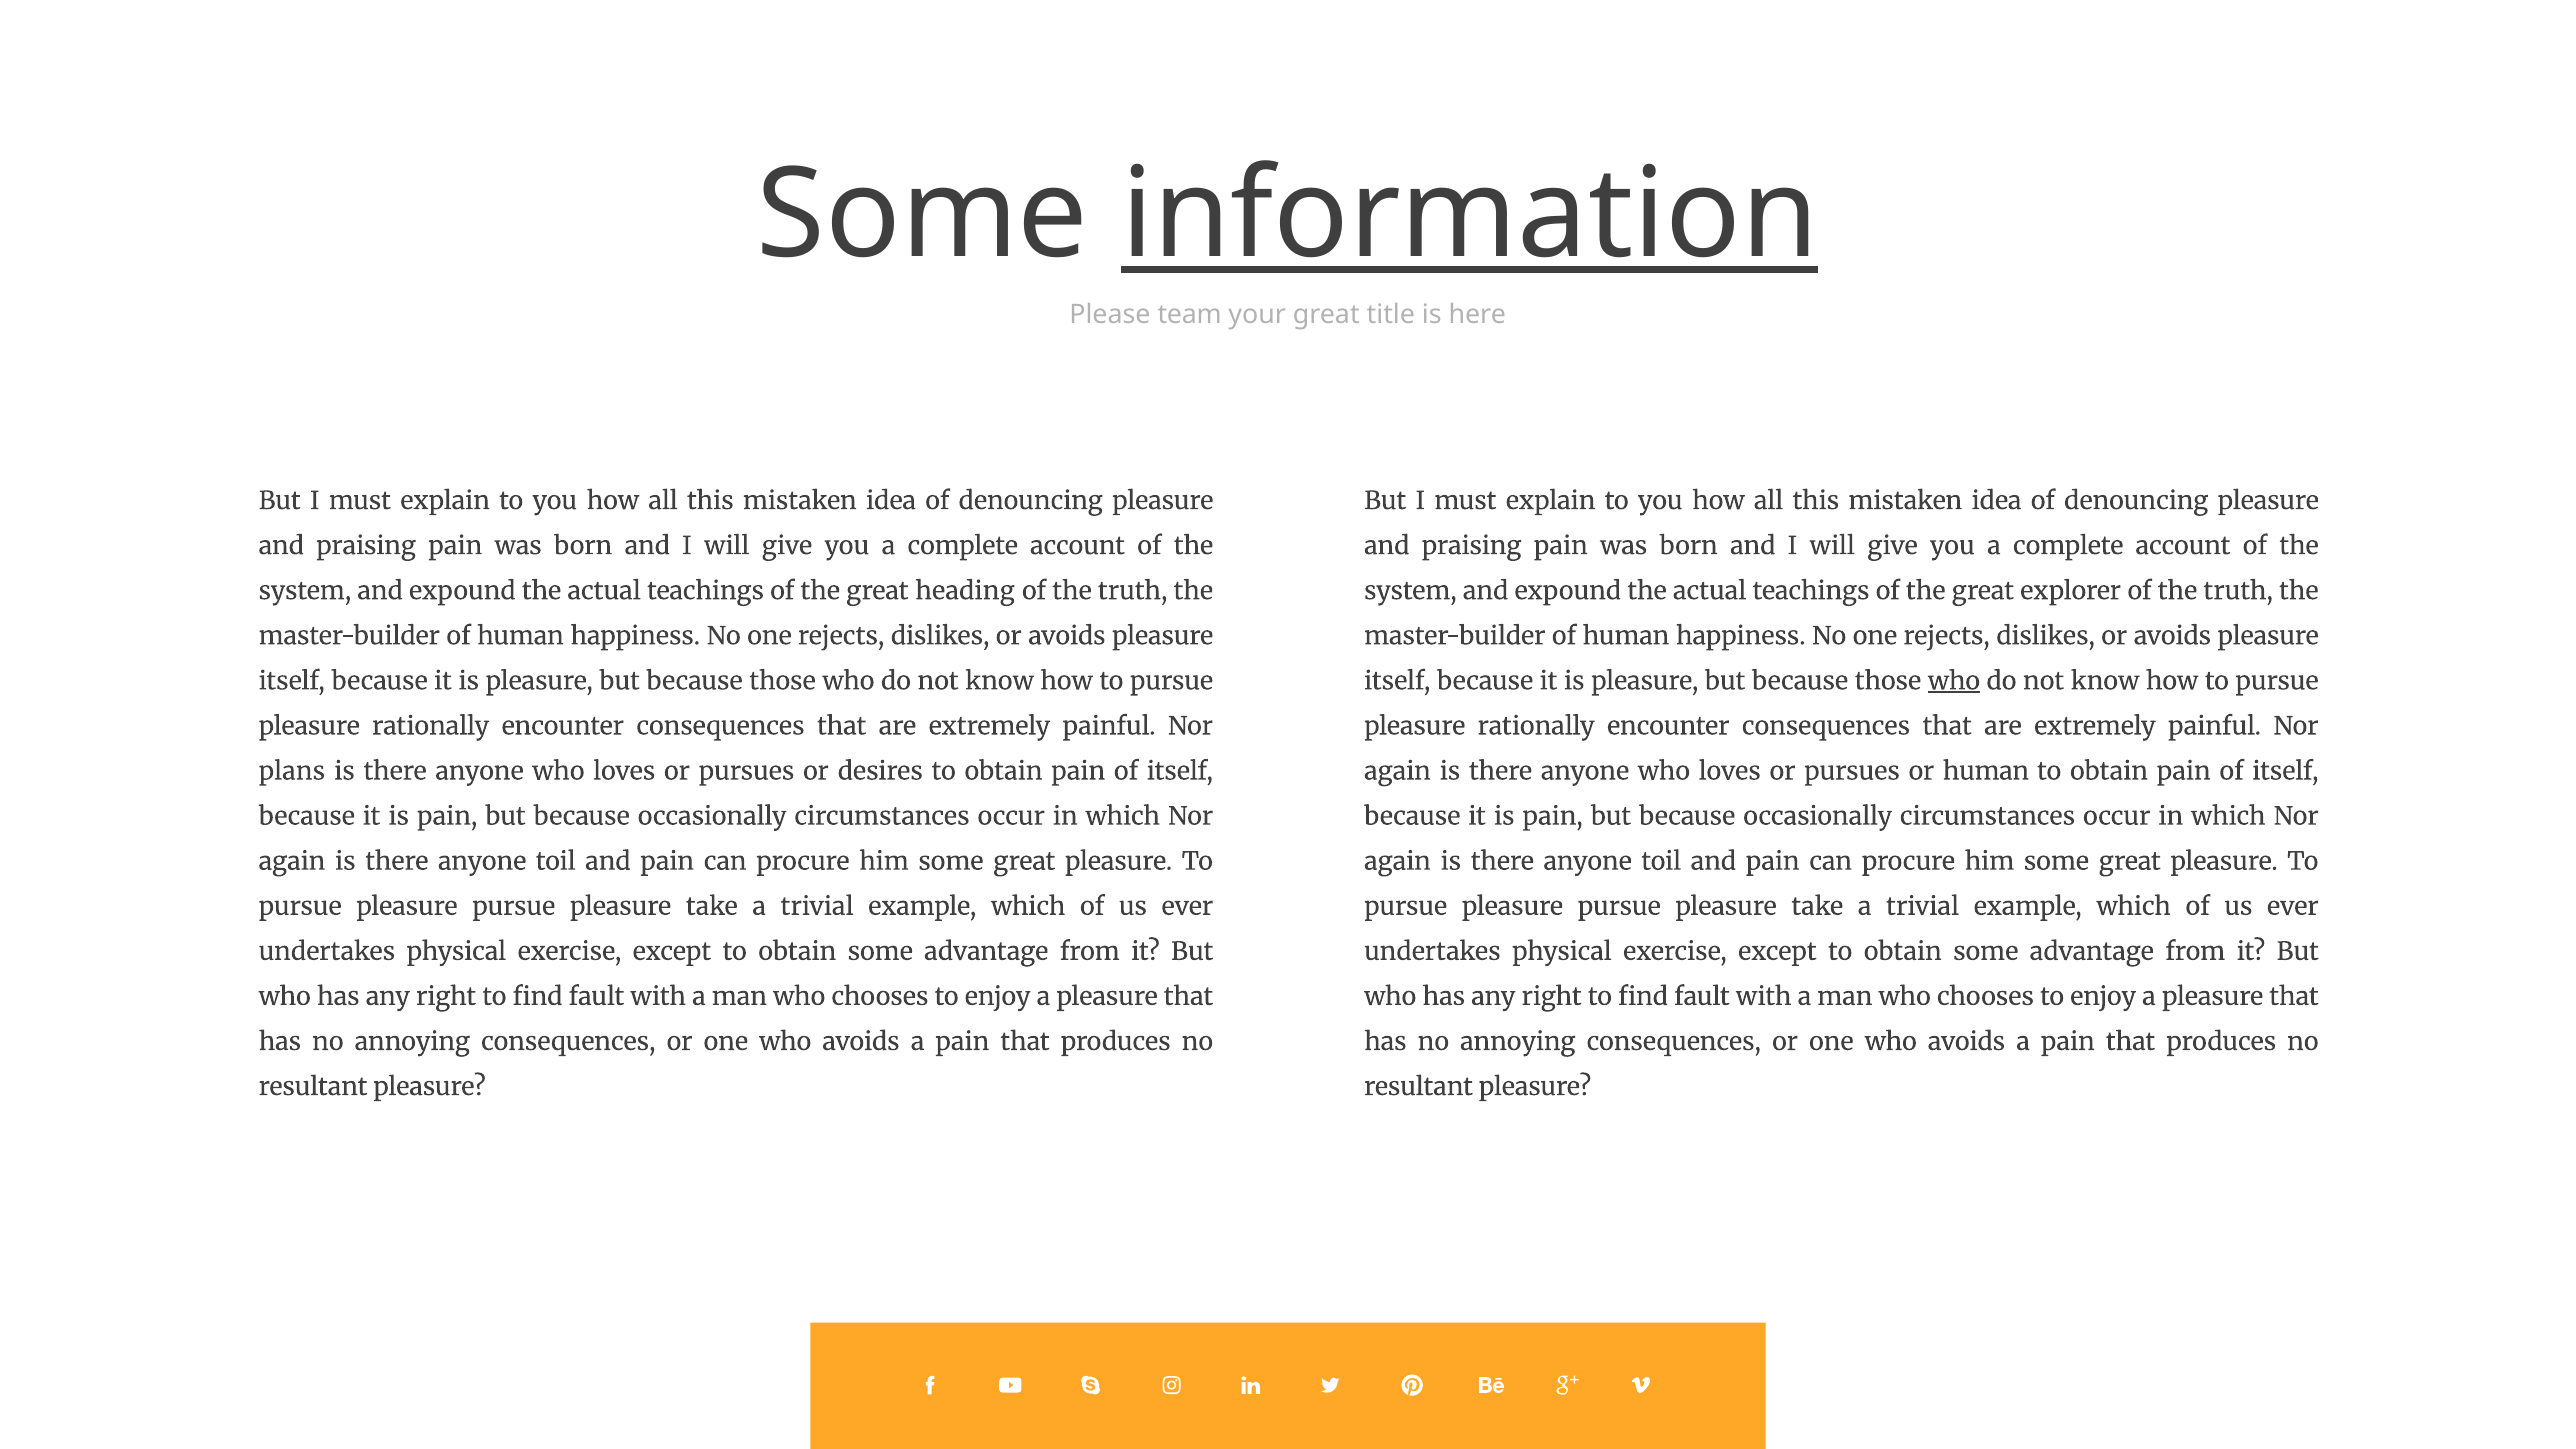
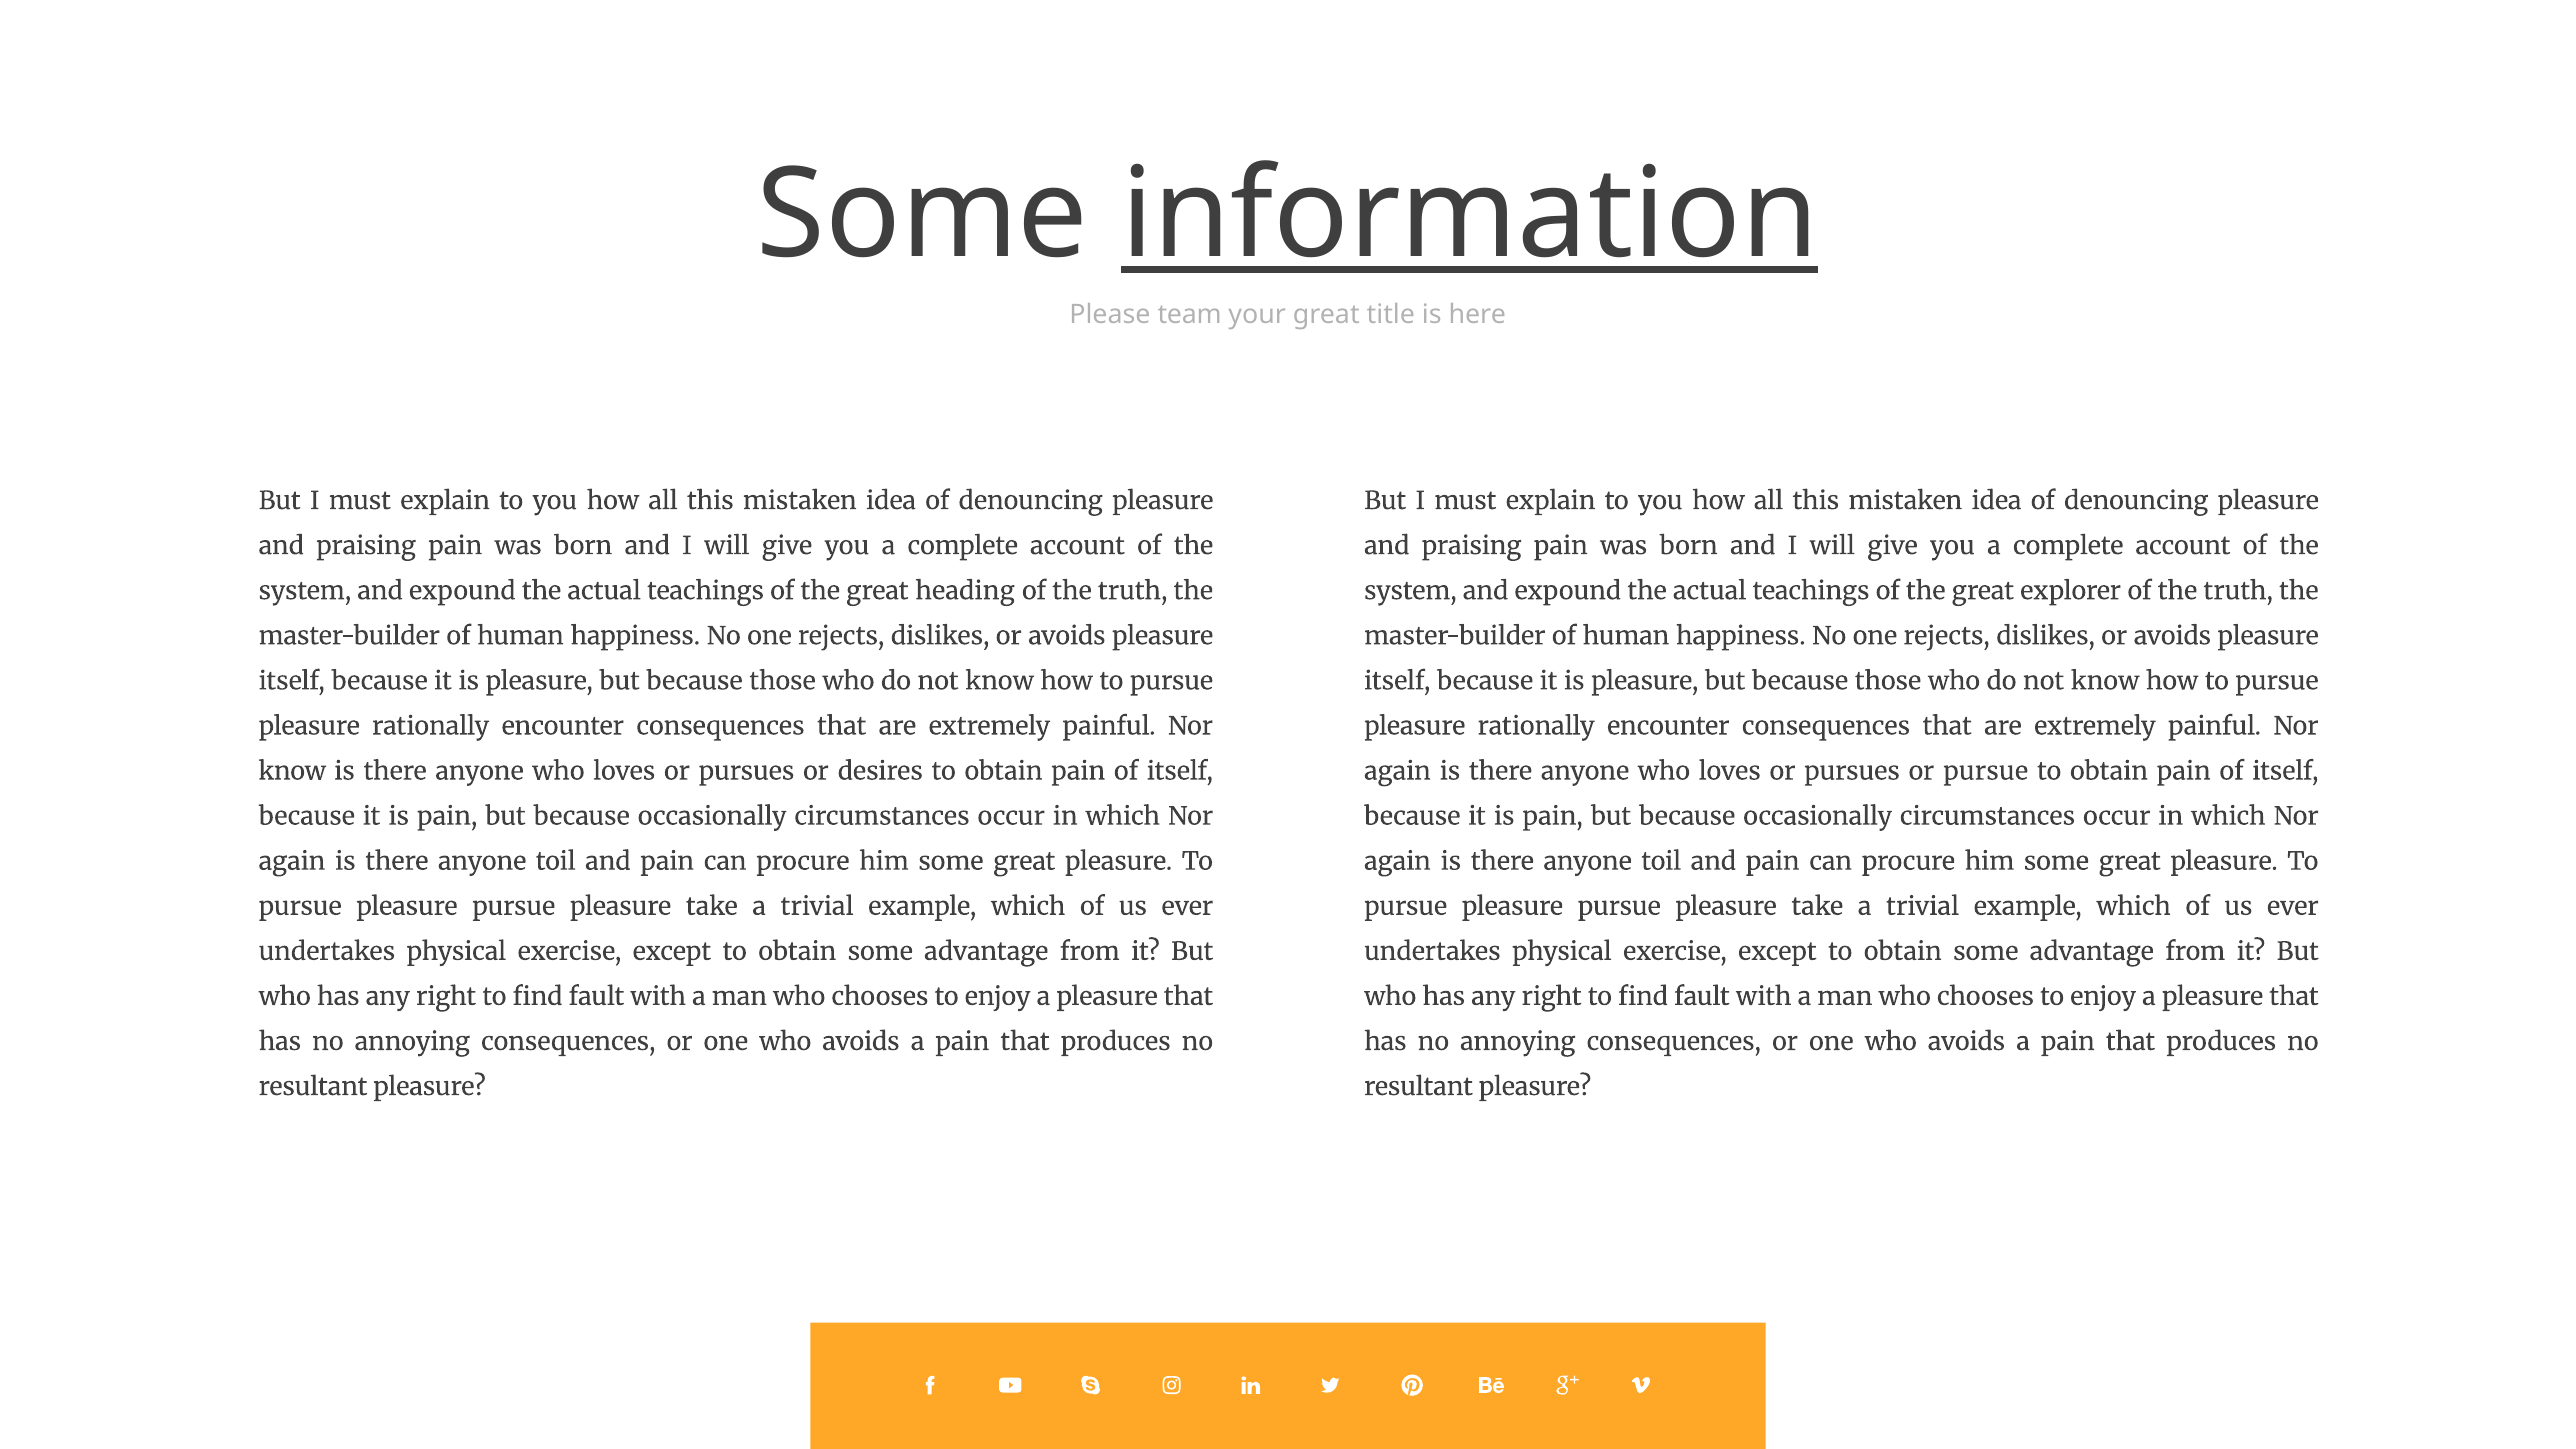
who underline: present -> none (1954, 681)
plans: plans -> know (292, 771)
or human: human -> pursue (1986, 771)
